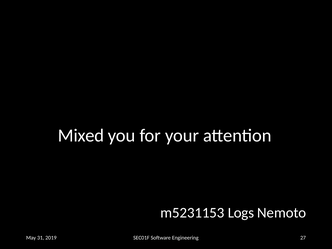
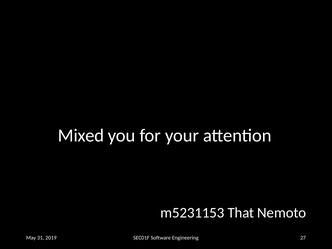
Logs: Logs -> That (241, 213)
